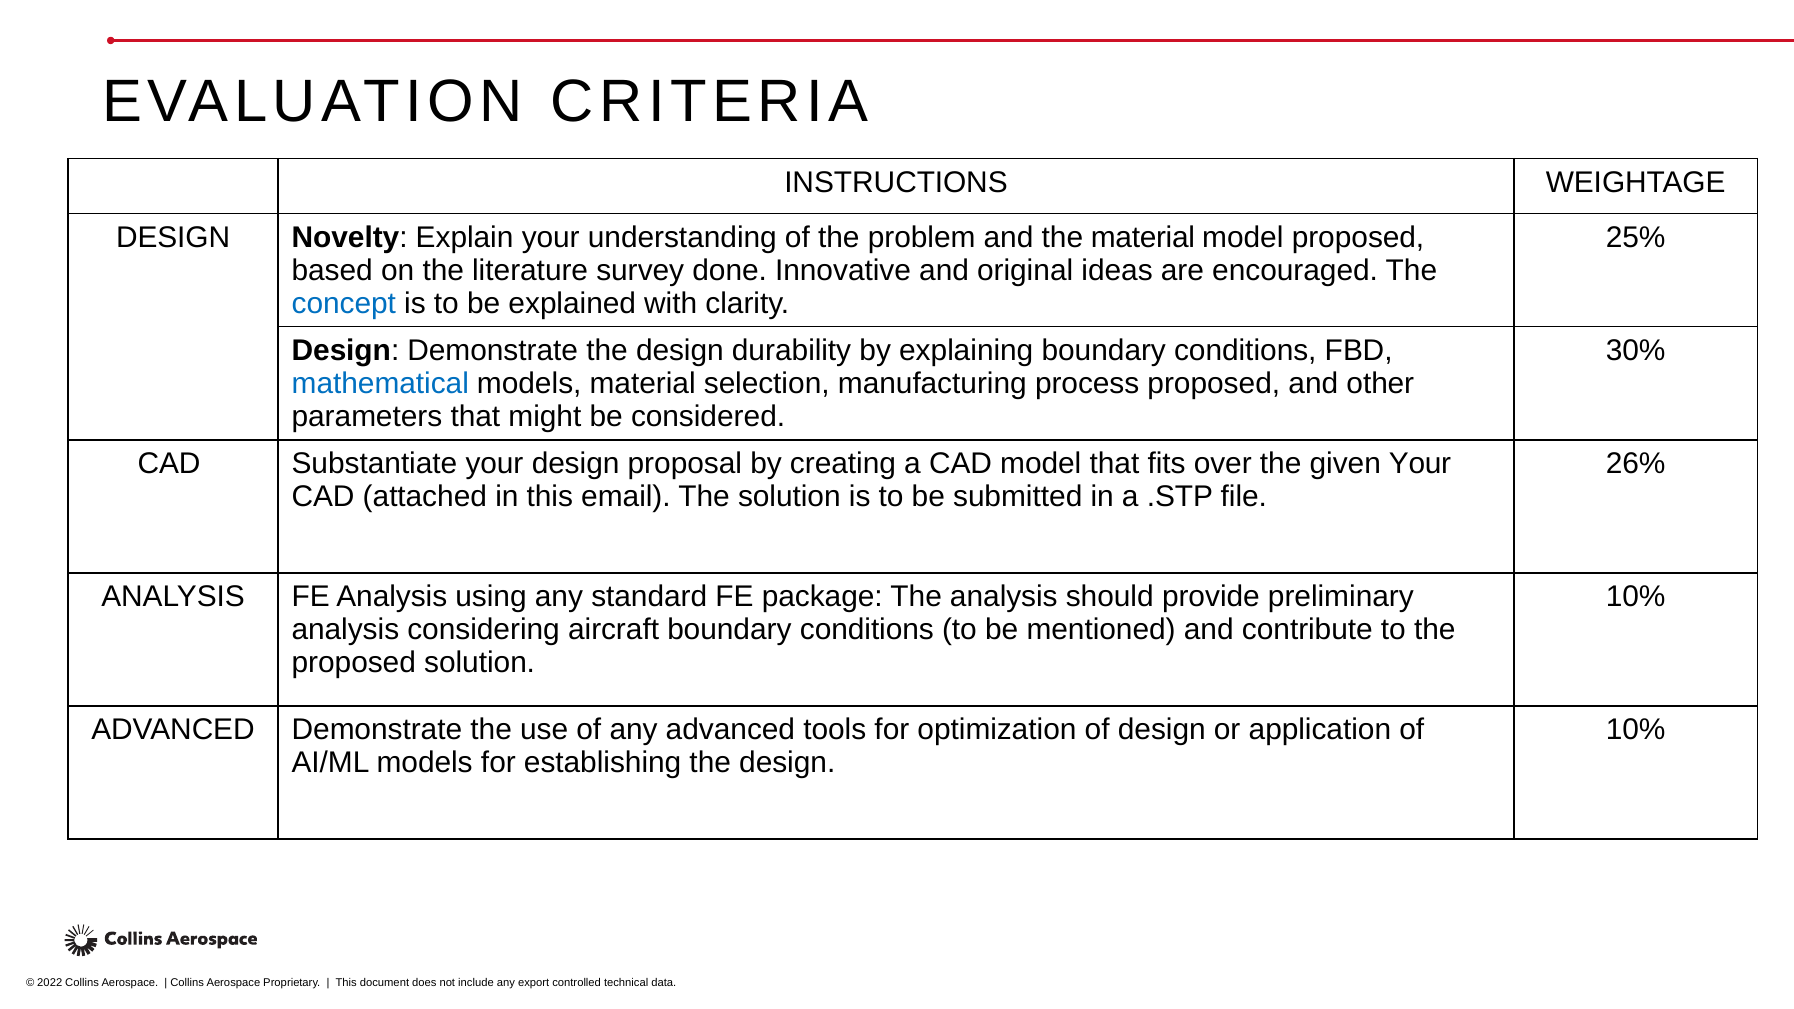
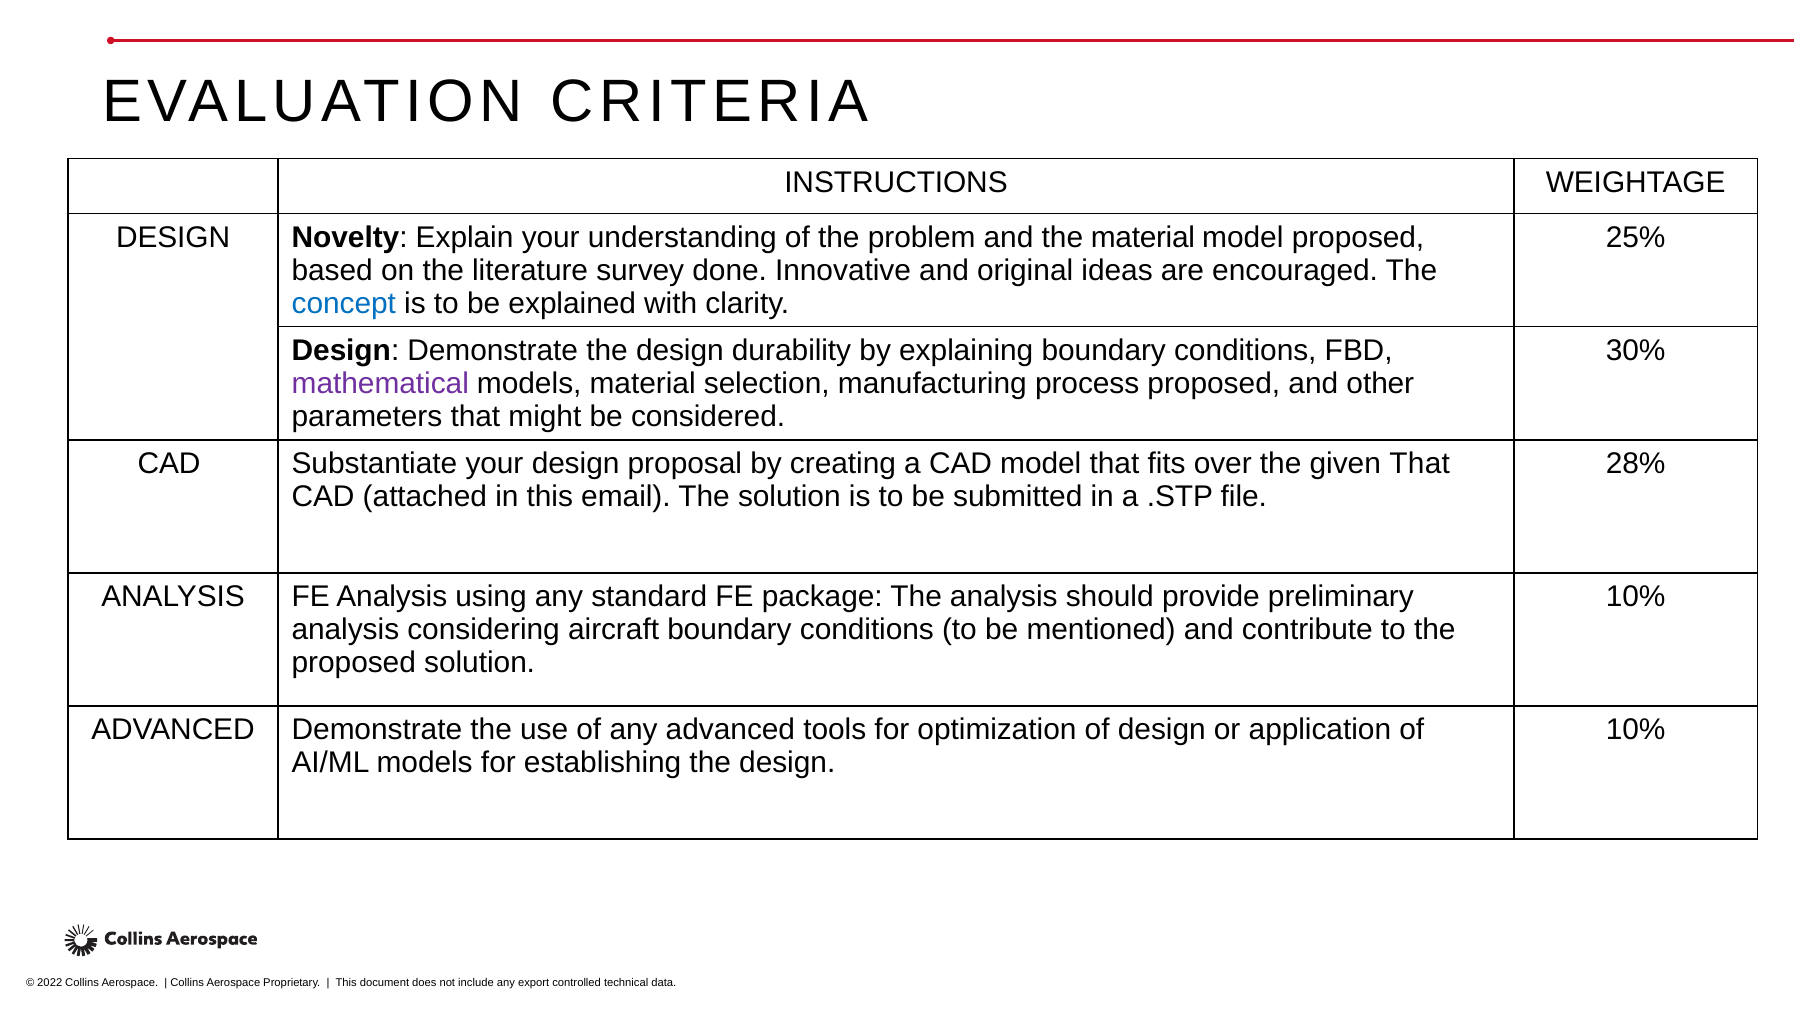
mathematical colour: blue -> purple (380, 384)
given Your: Your -> That (1420, 464)
26%: 26% -> 28% (1636, 464)
